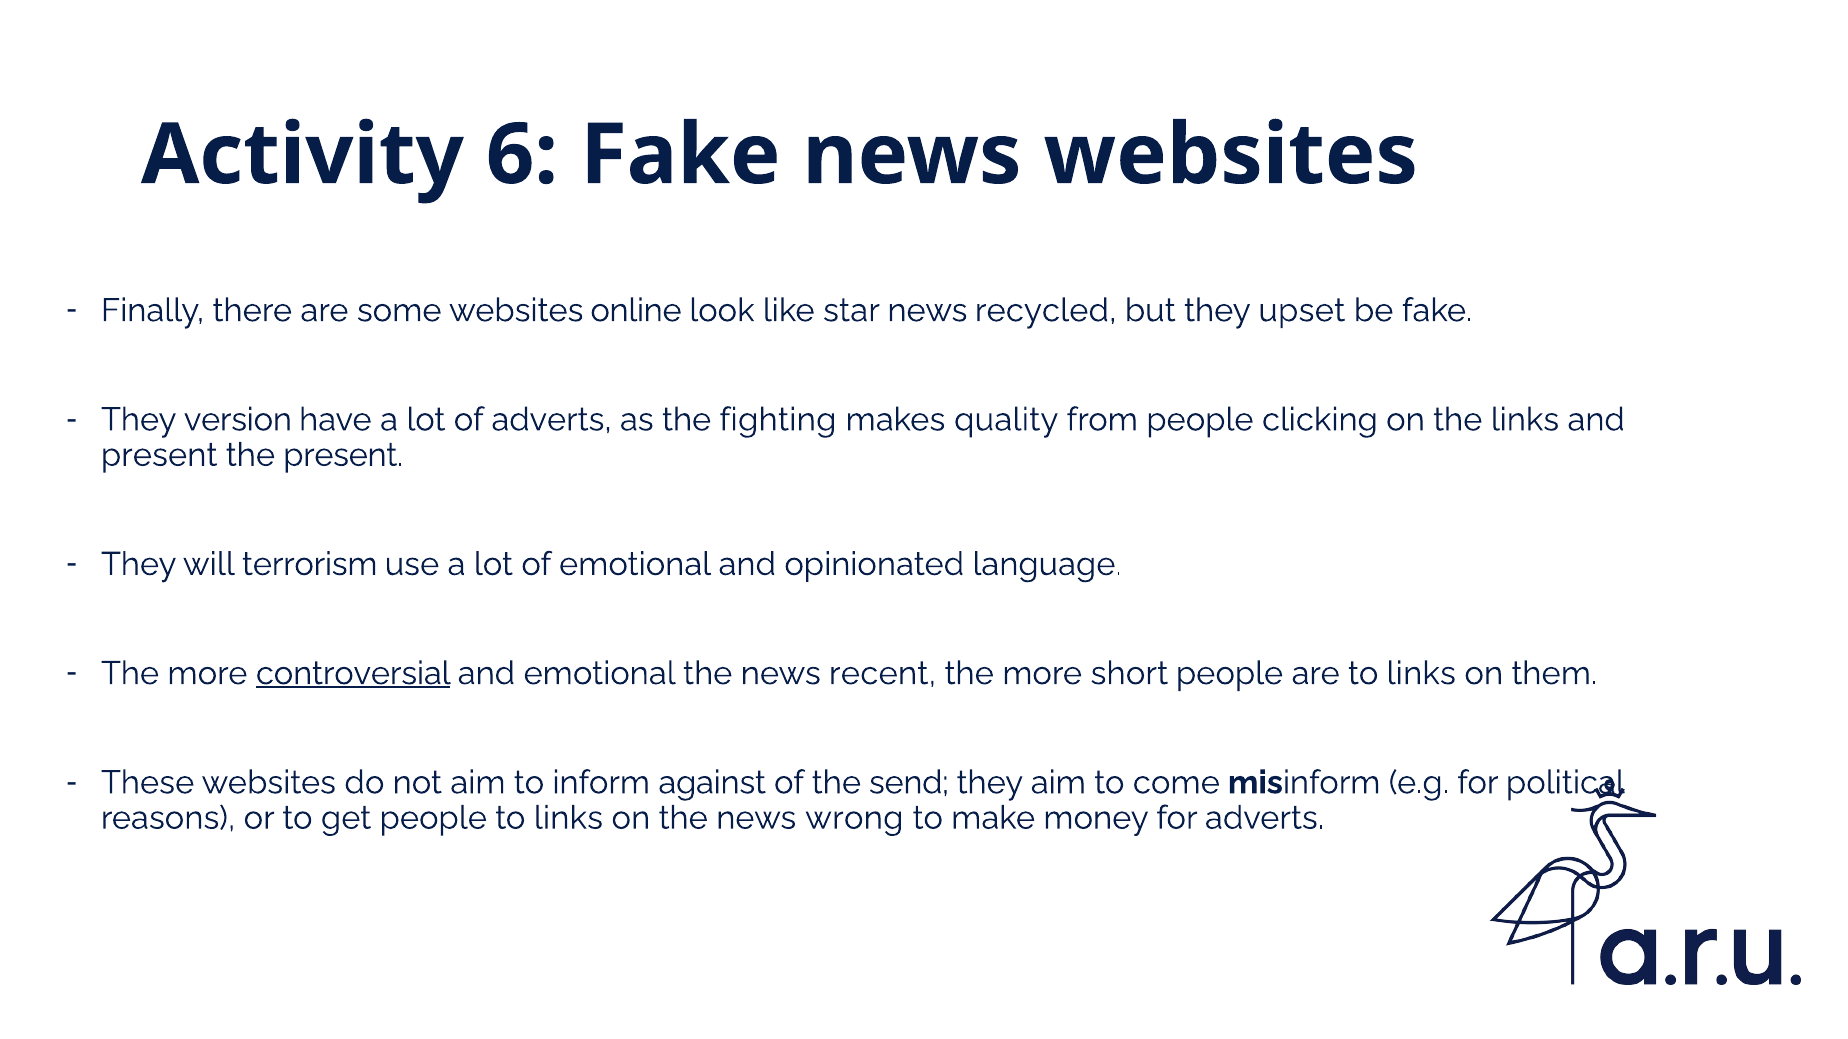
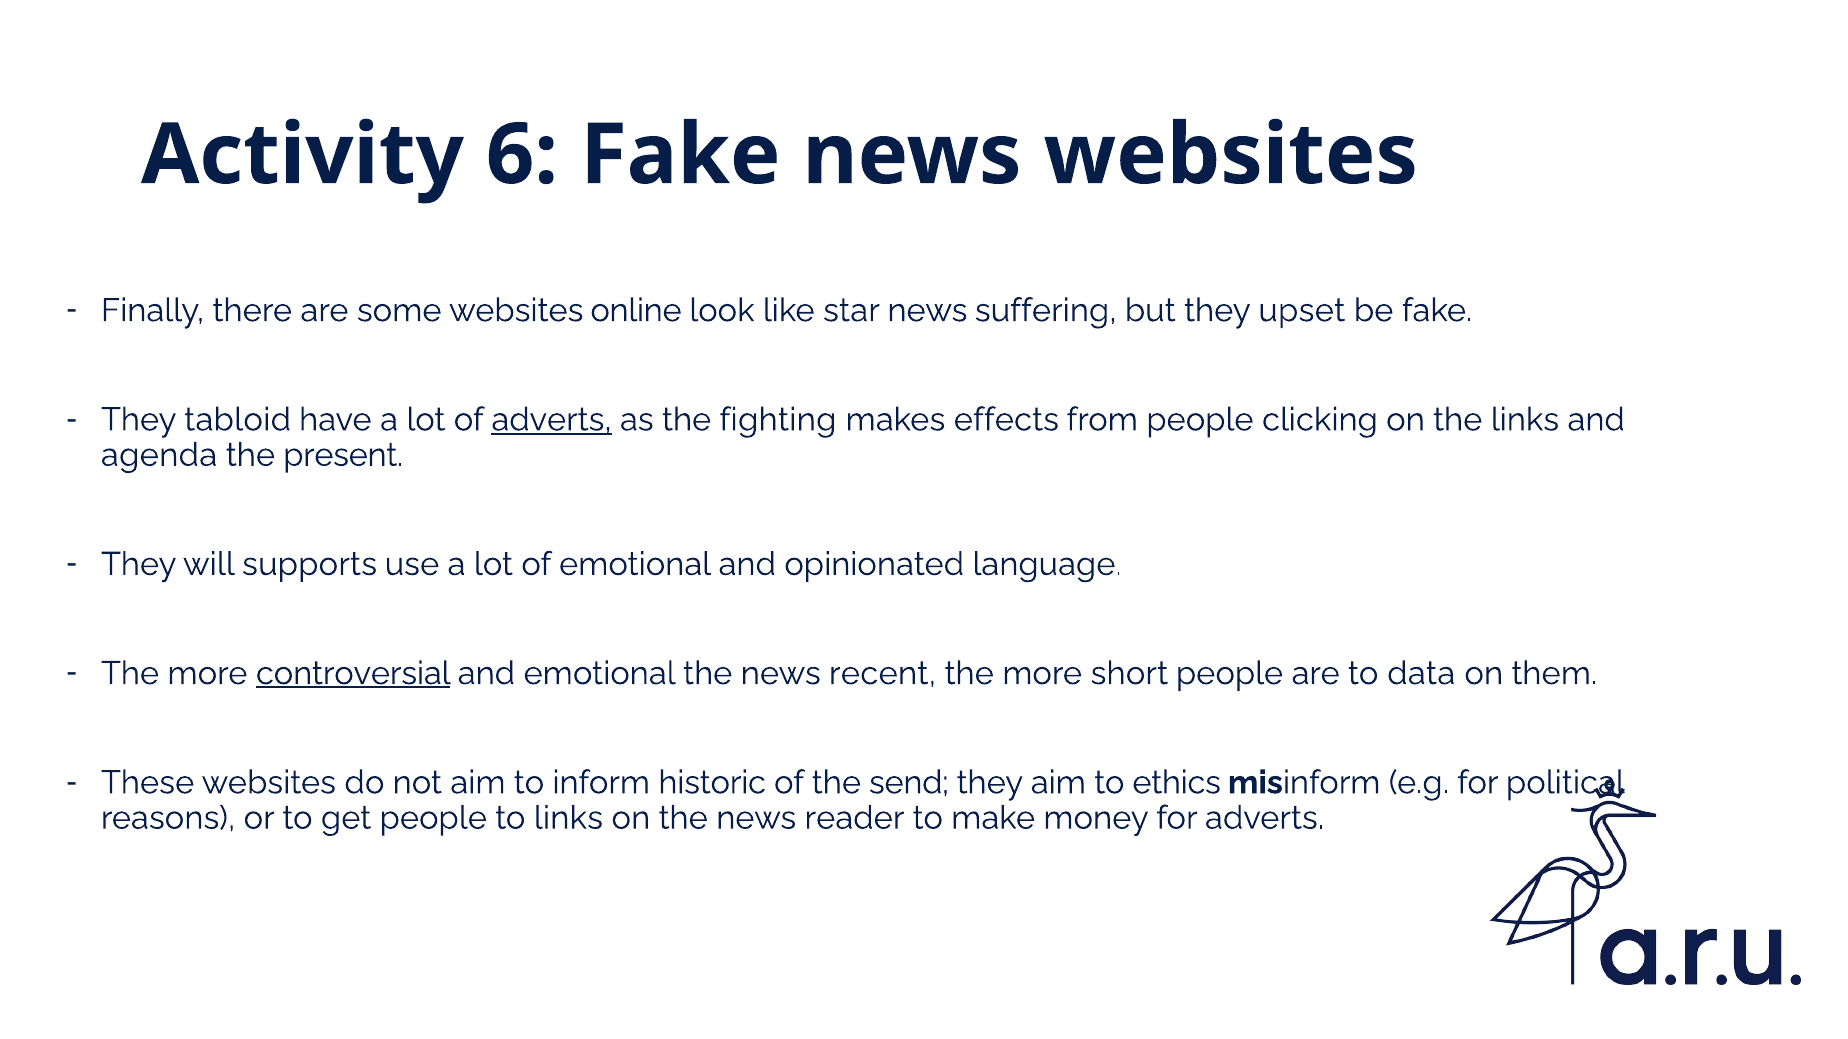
recycled: recycled -> suffering (1046, 311)
version: version -> tabloid (238, 420)
adverts underline: none -> present (552, 420)
quality: quality -> effects (1006, 420)
present: present -> agenda (159, 455)
terrorism: terrorism -> supports (310, 564)
are to links: links -> data (1421, 674)
against: against -> historic (712, 783)
come: come -> ethics (1177, 783)
wrong: wrong -> reader (854, 818)
